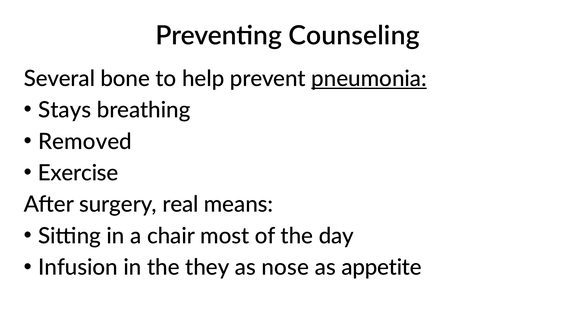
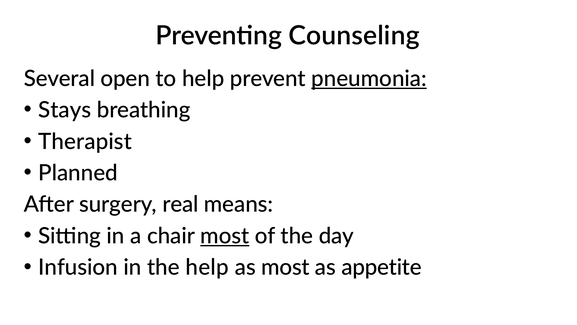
bone: bone -> open (125, 79)
Removed: Removed -> Therapist (85, 141)
Exercise: Exercise -> Planned (78, 173)
most underline: none -> present (225, 236)
the they: they -> help (207, 267)
as nose: nose -> most (286, 267)
